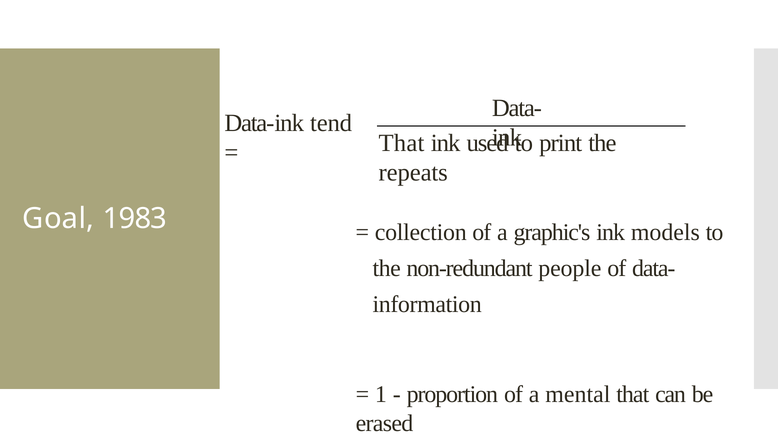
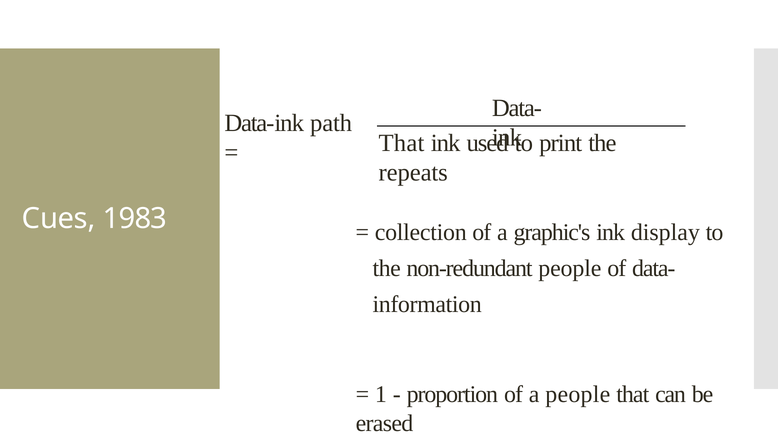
tend: tend -> path (331, 123)
Goal: Goal -> Cues (59, 218)
models: models -> display (665, 232)
a mental: mental -> people (578, 394)
